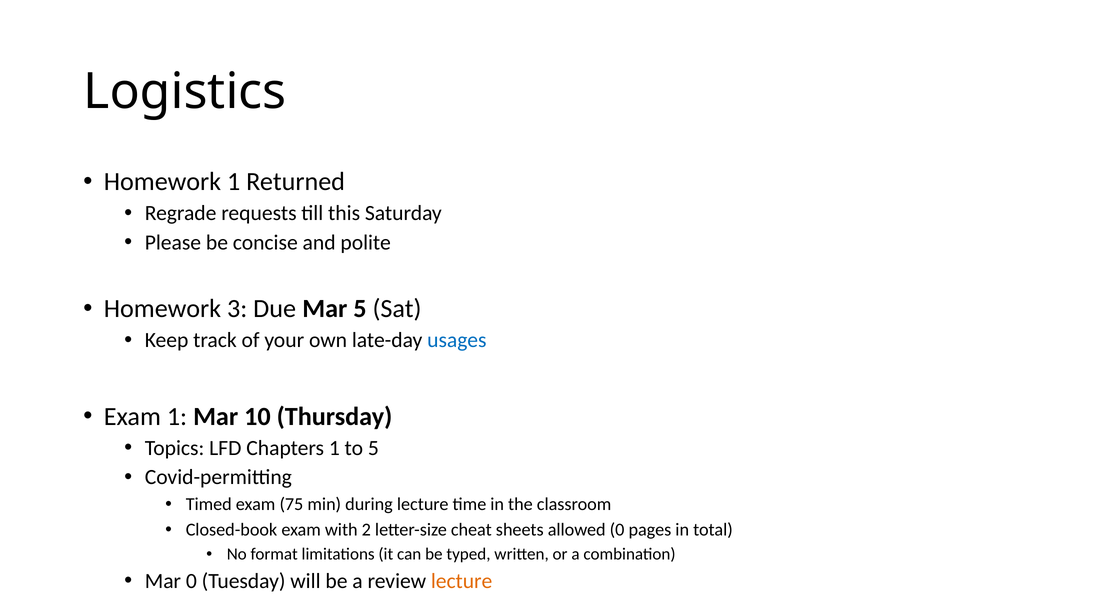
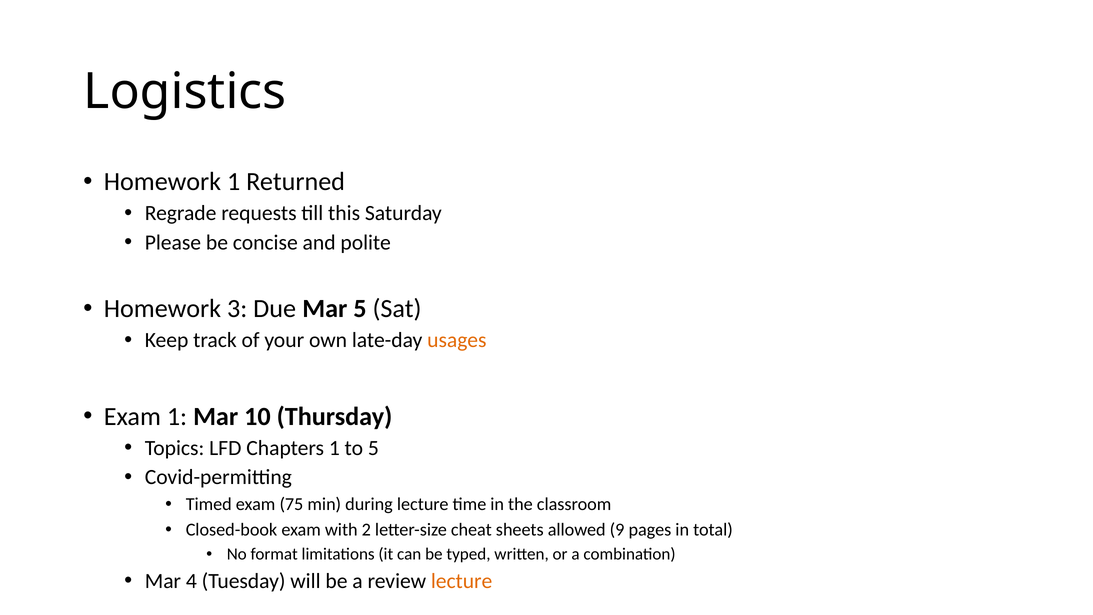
usages colour: blue -> orange (457, 340)
allowed 0: 0 -> 9 (617, 529)
Mar 0: 0 -> 4 (191, 581)
